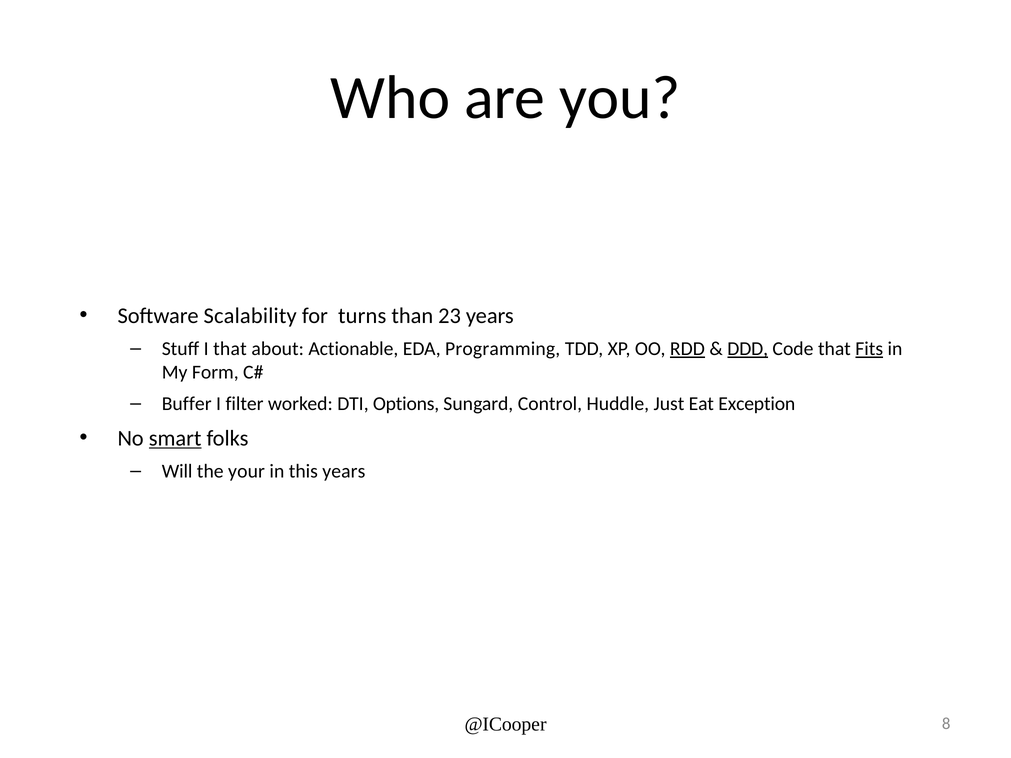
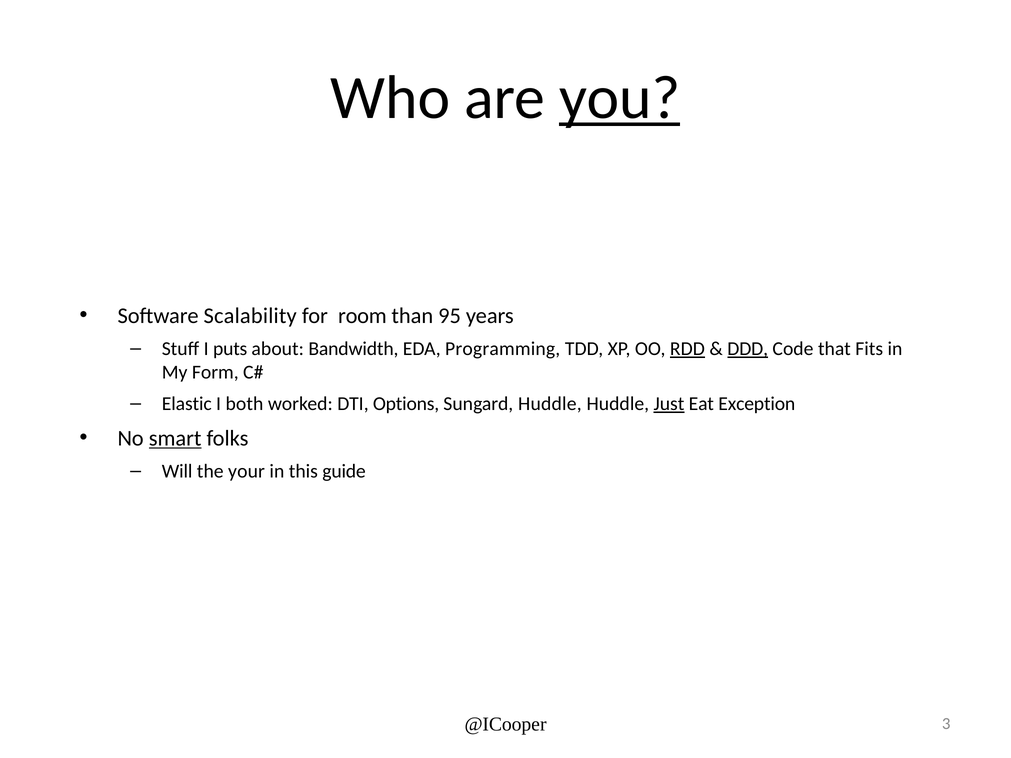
you underline: none -> present (620, 98)
turns: turns -> room (362, 316)
23: 23 -> 95 (450, 316)
I that: that -> puts (230, 349)
Actionable: Actionable -> Bandwidth (353, 349)
Fits underline: present -> none (869, 349)
Buffer: Buffer -> Elastic (187, 404)
filter: filter -> both (244, 404)
Sungard Control: Control -> Huddle (550, 404)
Just underline: none -> present (669, 404)
this years: years -> guide (344, 471)
8: 8 -> 3 (946, 724)
